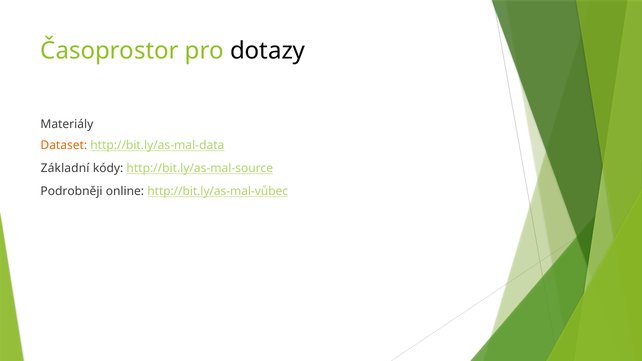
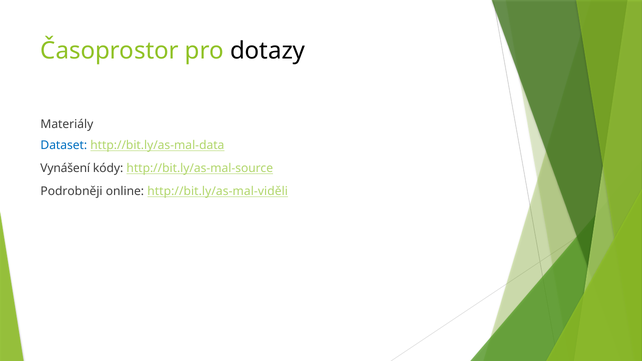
Dataset colour: orange -> blue (64, 145)
Základní: Základní -> Vynášení (65, 168)
http://bit.ly/as-mal-vůbec: http://bit.ly/as-mal-vůbec -> http://bit.ly/as-mal-viděli (218, 192)
